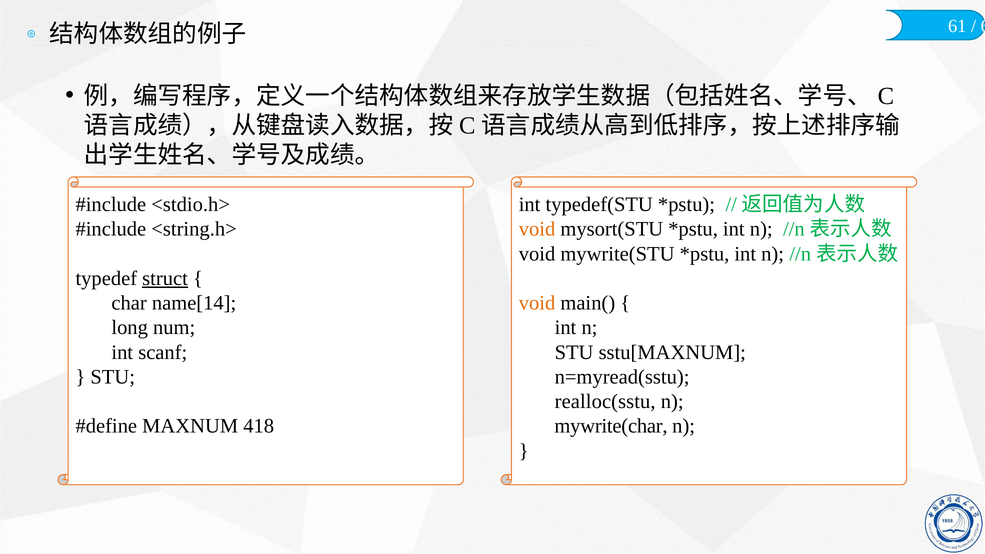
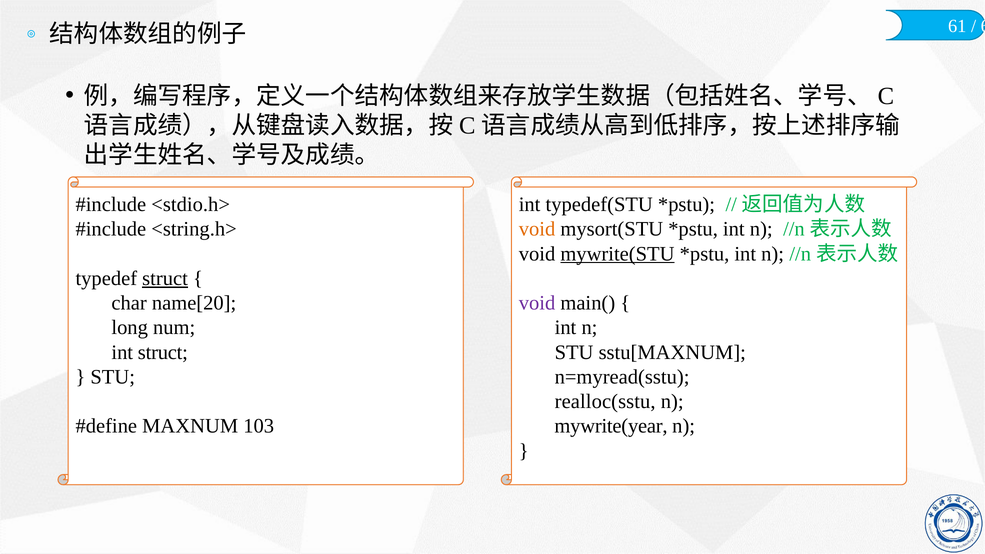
mywrite(STU underline: none -> present (617, 254)
name[14: name[14 -> name[20 (194, 303)
void colour: orange -> purple (537, 303)
int scanf: scanf -> struct (163, 352)
418: 418 -> 103 (259, 426)
mywrite(char: mywrite(char -> mywrite(year (611, 426)
